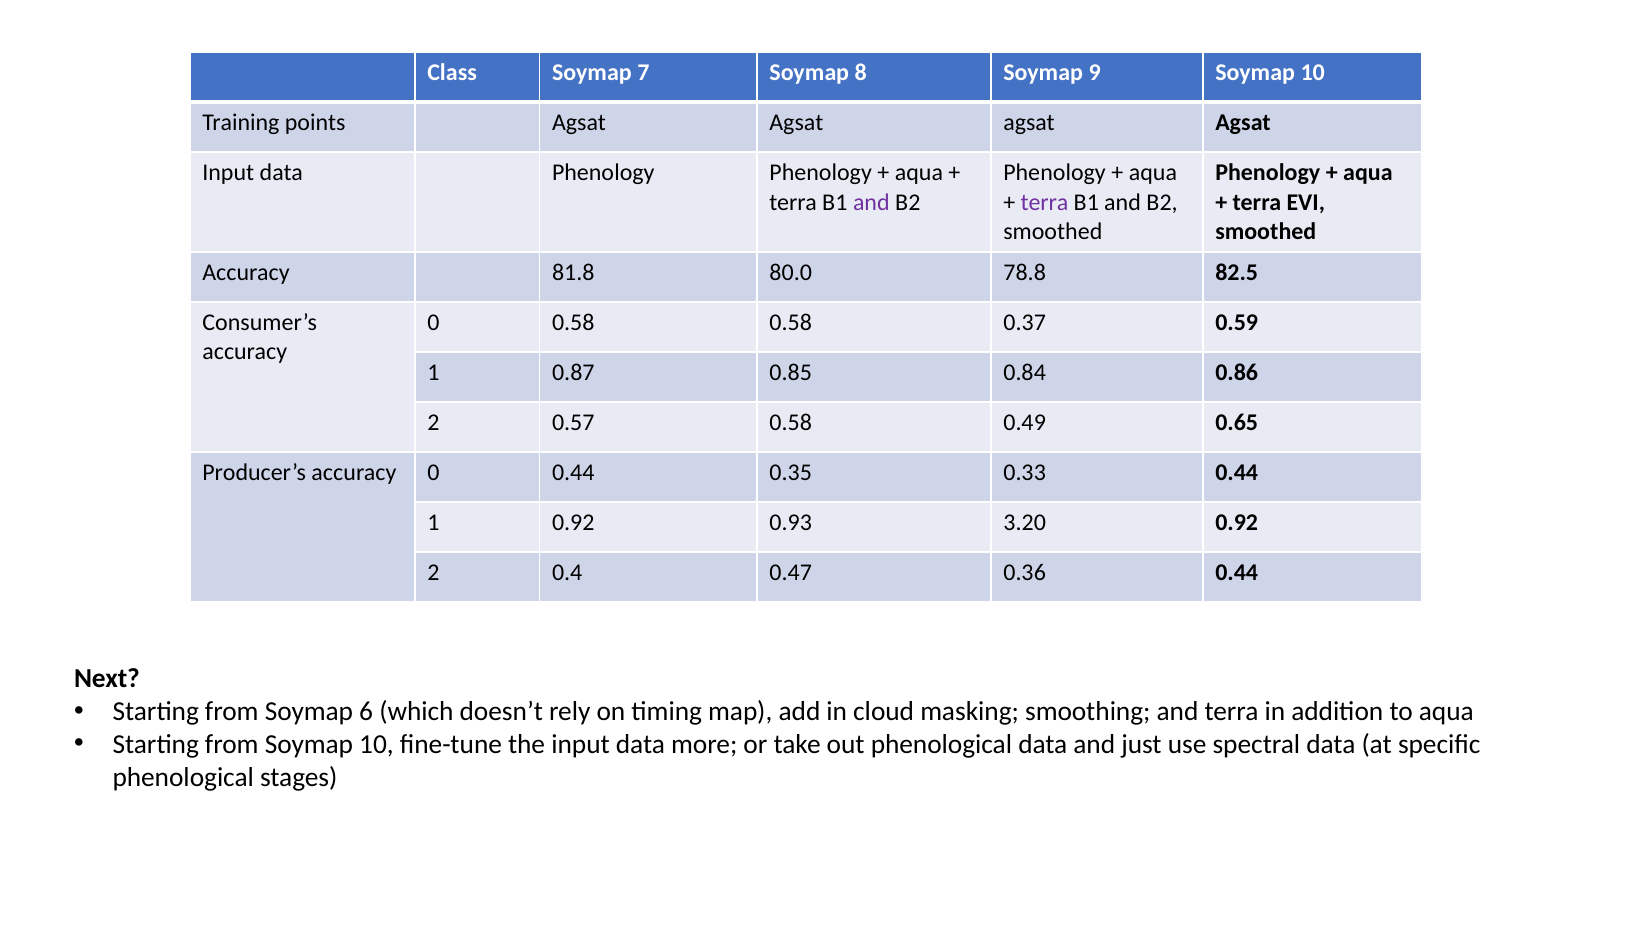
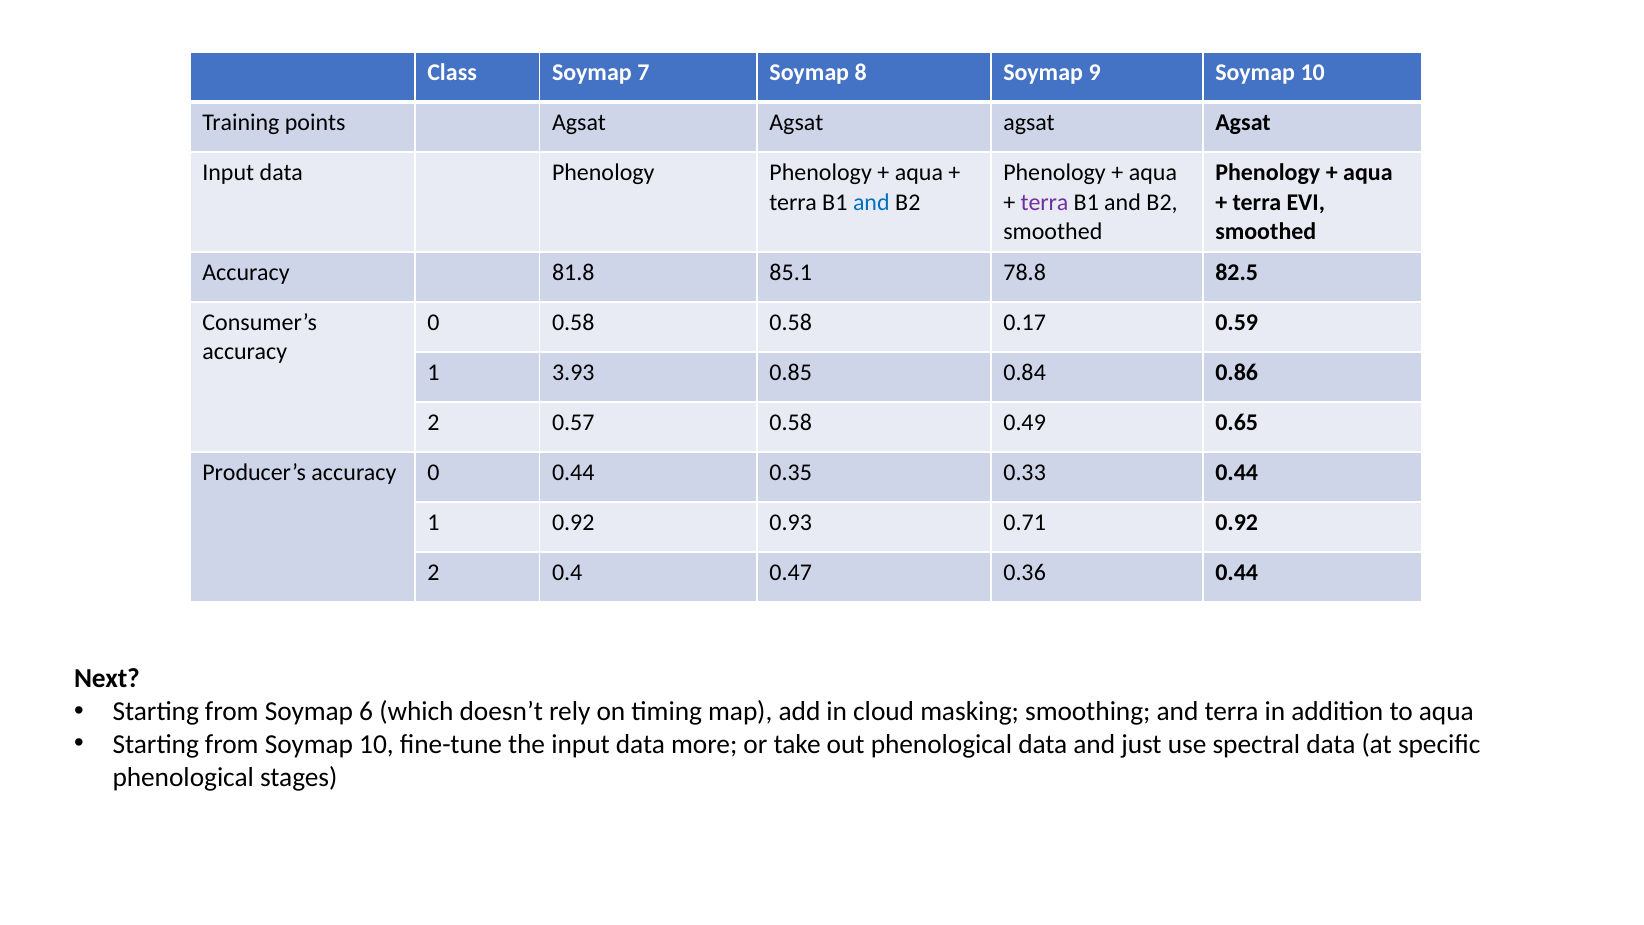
and colour: purple -> blue (871, 202)
80.0: 80.0 -> 85.1 (791, 273)
0.37: 0.37 -> 0.17 (1025, 323)
0.87: 0.87 -> 3.93 (573, 373)
3.20: 3.20 -> 0.71 (1025, 523)
